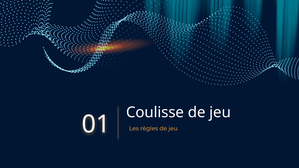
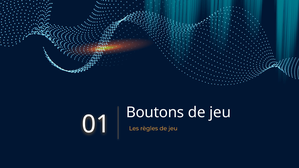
Coulisse: Coulisse -> Boutons (155, 113)
